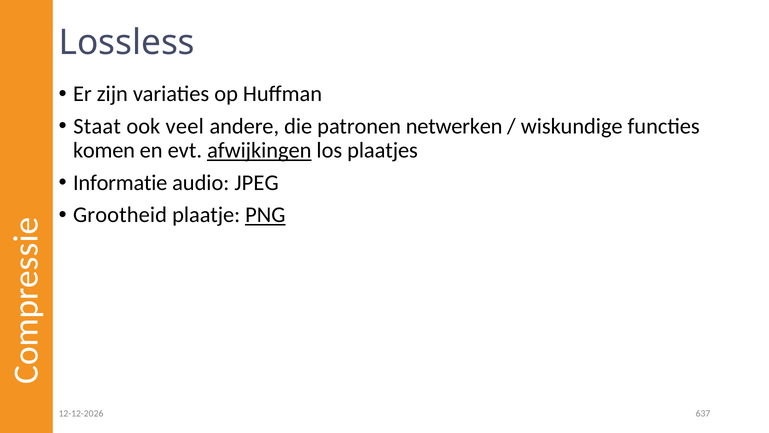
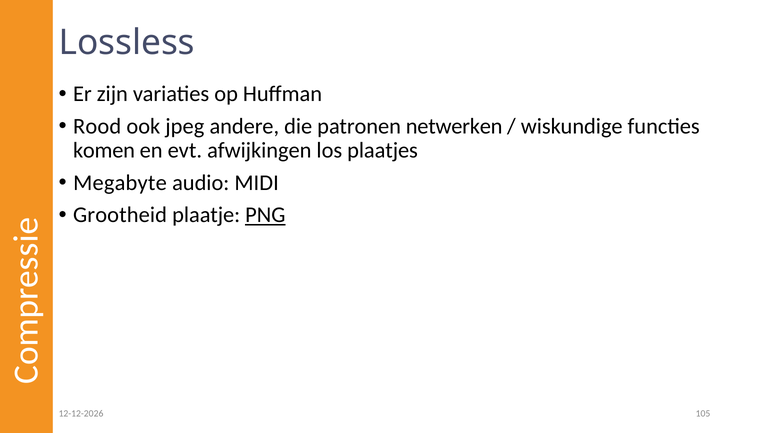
Staat: Staat -> Rood (97, 126)
veel: veel -> jpeg (185, 126)
afwijkingen underline: present -> none (259, 150)
Informatie: Informatie -> Megabyte (120, 183)
JPEG: JPEG -> MIDI (257, 183)
637: 637 -> 105 (703, 413)
